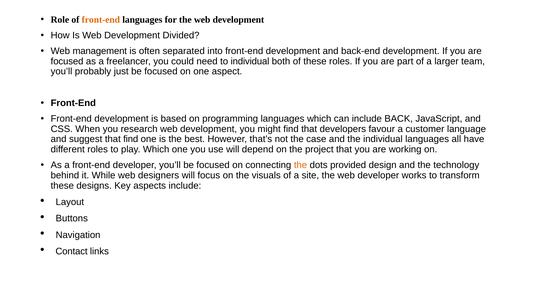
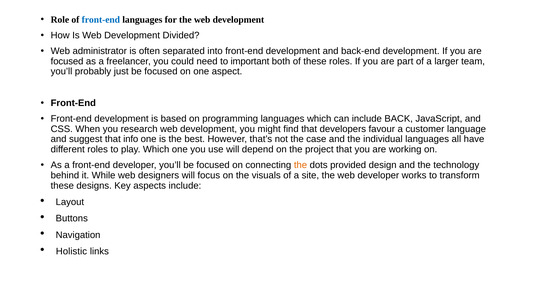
front-end colour: orange -> blue (101, 20)
management: management -> administrator (100, 51)
to individual: individual -> important (250, 61)
that find: find -> info (131, 139)
Contact: Contact -> Holistic (71, 252)
